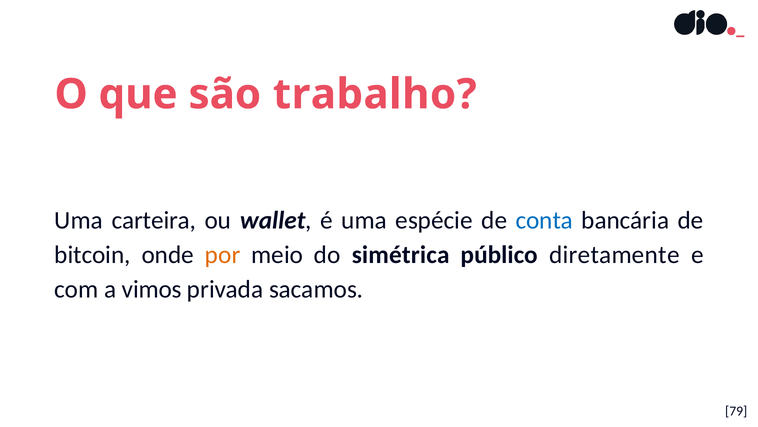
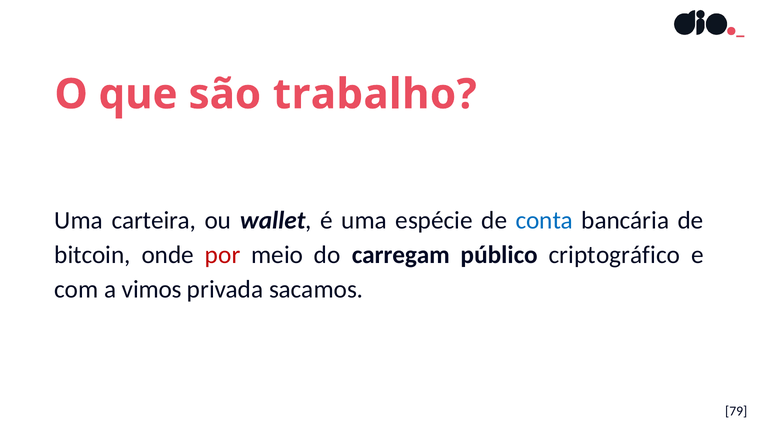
por colour: orange -> red (223, 254)
simétrica: simétrica -> carregam (401, 254)
diretamente: diretamente -> criptográfico (614, 254)
